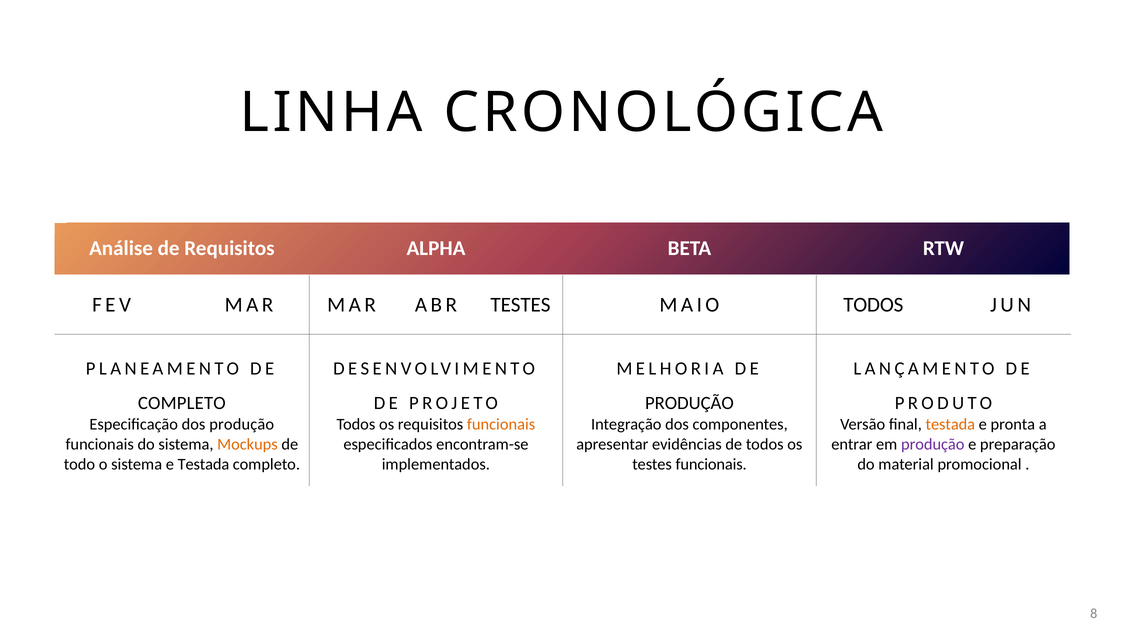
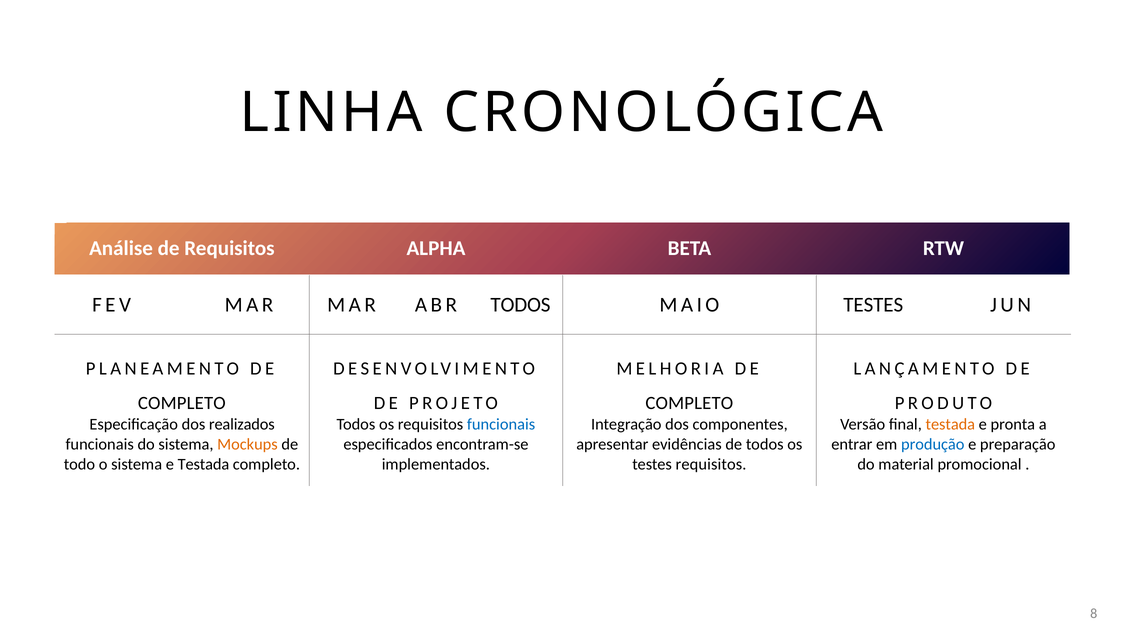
ABR TESTES: TESTES -> TODOS (521, 305)
MAIO TODOS: TODOS -> TESTES (873, 305)
PRODUÇÃO: PRODUÇÃO -> COMPLETO (689, 403)
dos produção: produção -> realizados (242, 425)
funcionais colour: orange -> blue (501, 425)
produção colour: purple -> blue (933, 445)
testes funcionais: funcionais -> requisitos (711, 465)
